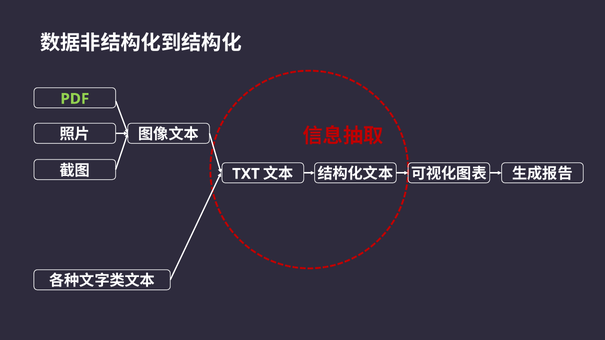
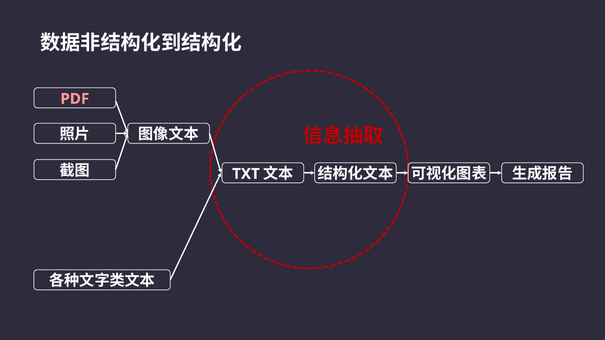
PDF colour: light green -> pink (75, 99)
